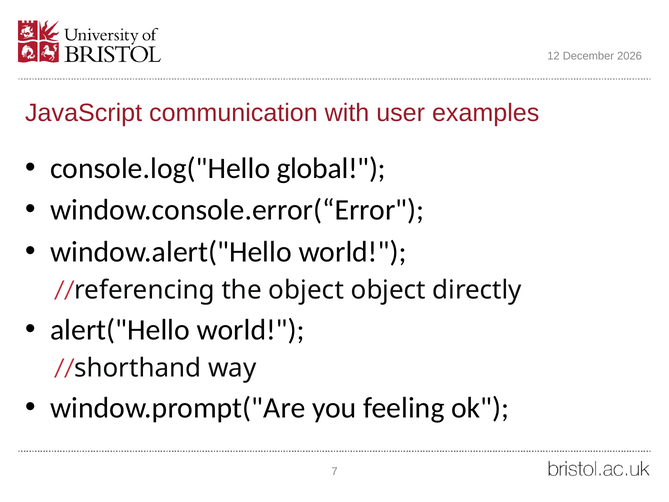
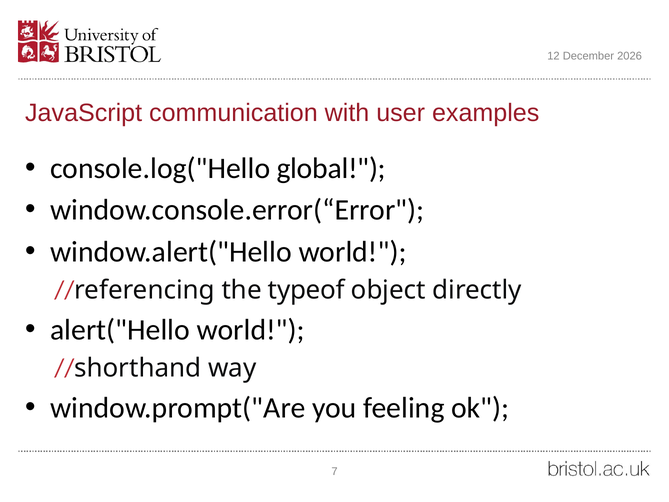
the object: object -> typeof (306, 290)
